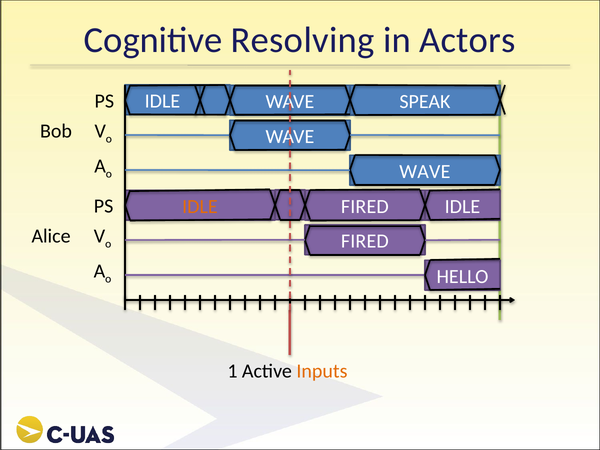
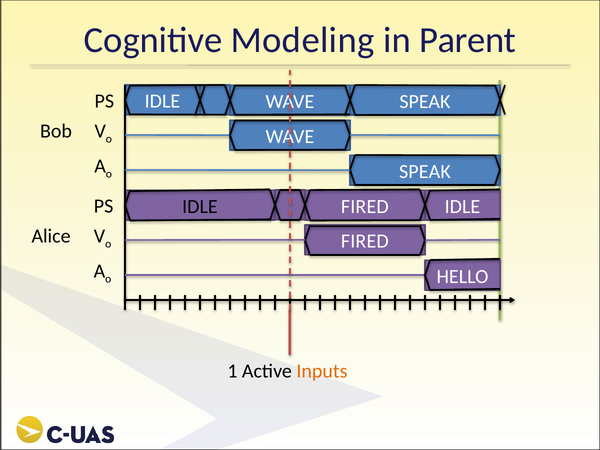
Resolving: Resolving -> Modeling (303, 40)
Actors: Actors -> Parent (468, 40)
WAVE: WAVE -> SPEAK (425, 172)
IDLE colour: orange -> black (200, 207)
